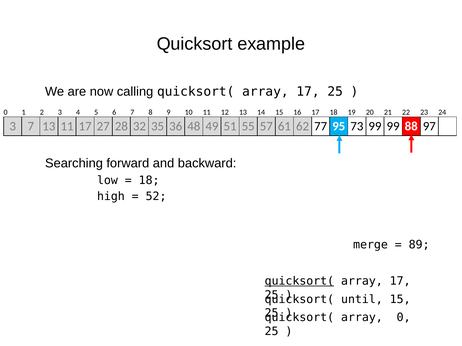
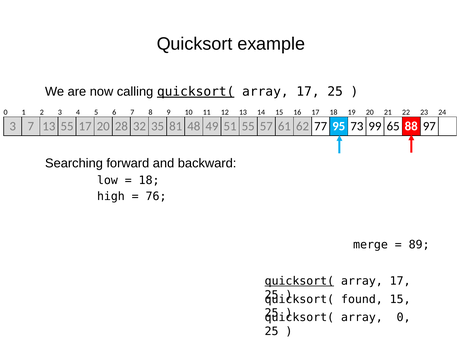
quicksort( underline: none -> present (196, 92)
13 11: 11 -> 55 (67, 127)
17 27: 27 -> 20 (103, 127)
36: 36 -> 81 (176, 127)
99 99: 99 -> 65 (393, 127)
52: 52 -> 76 (156, 197)
until: until -> found (362, 300)
